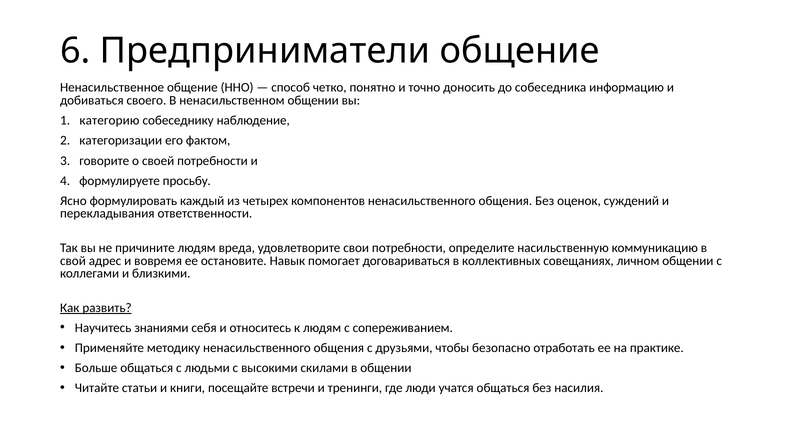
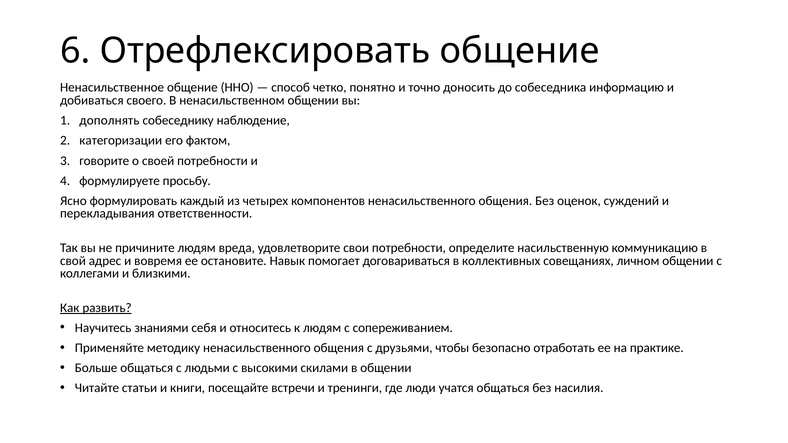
Предприниматели: Предприниматели -> Отрефлексировать (265, 51)
категорию: категорию -> дополнять (109, 121)
